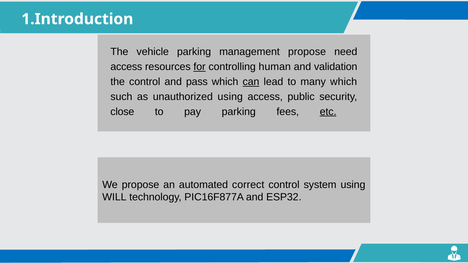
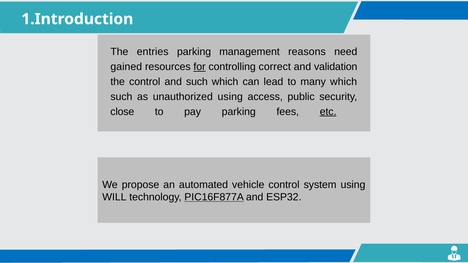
vehicle: vehicle -> entries (153, 52)
management propose: propose -> reasons (307, 52)
access: access -> gained (126, 67)
human: human -> correct (275, 67)
and pass: pass -> such (197, 82)
can underline: present -> none (251, 82)
correct: correct -> vehicle (248, 185)
PIC16F877A underline: none -> present (214, 197)
